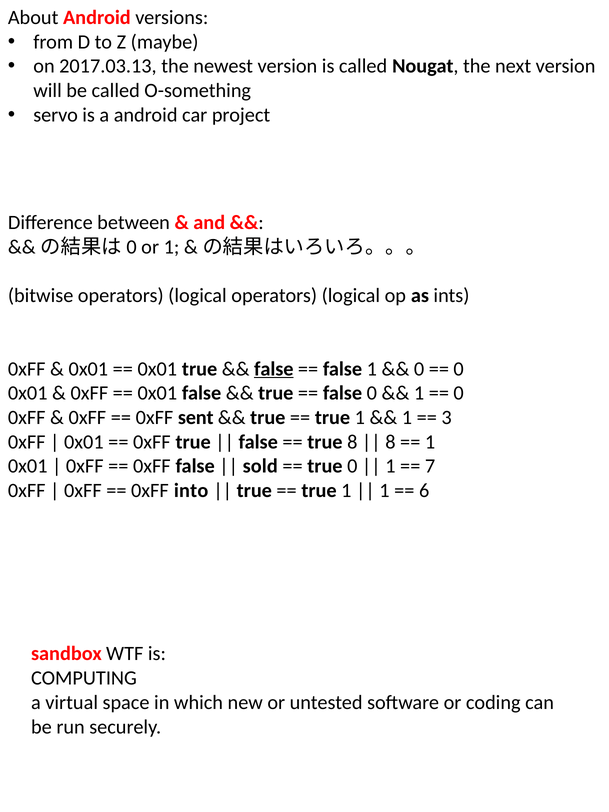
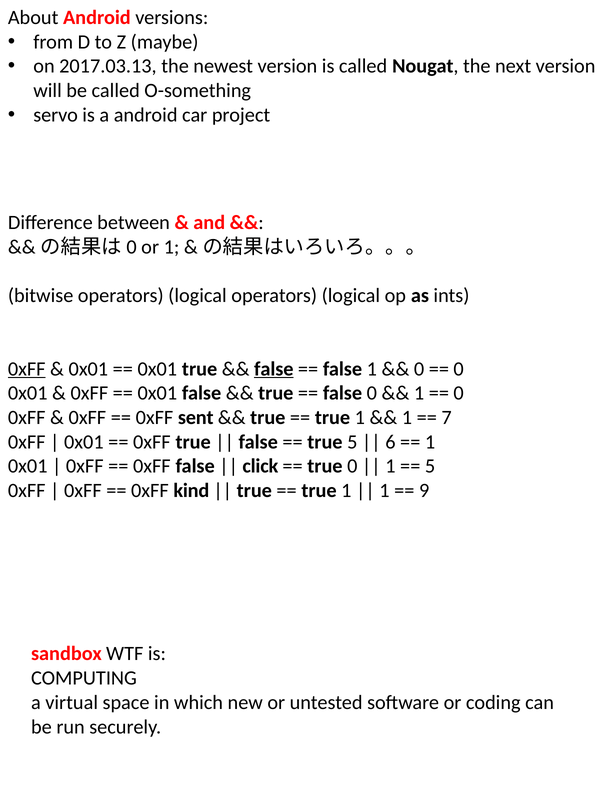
0xFF underline: none -> present (27, 369)
3: 3 -> 7 (447, 418)
true 8: 8 -> 5 (352, 442)
8: 8 -> 6 (390, 442)
sold: sold -> click (260, 466)
7: 7 -> 5 (430, 466)
into: into -> kind (191, 491)
6: 6 -> 9 (424, 491)
